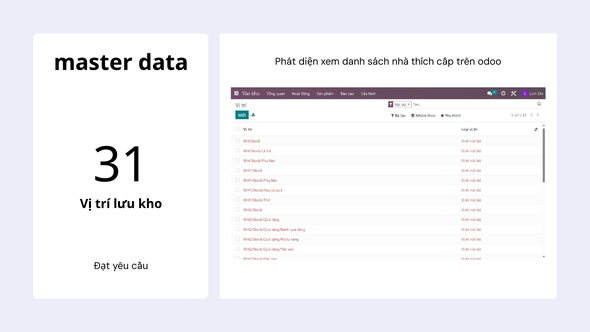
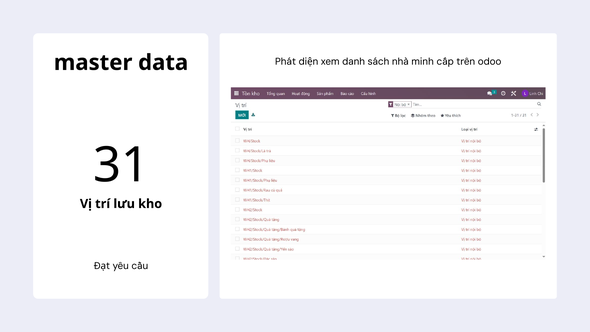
thích: thích -> minh (423, 62)
